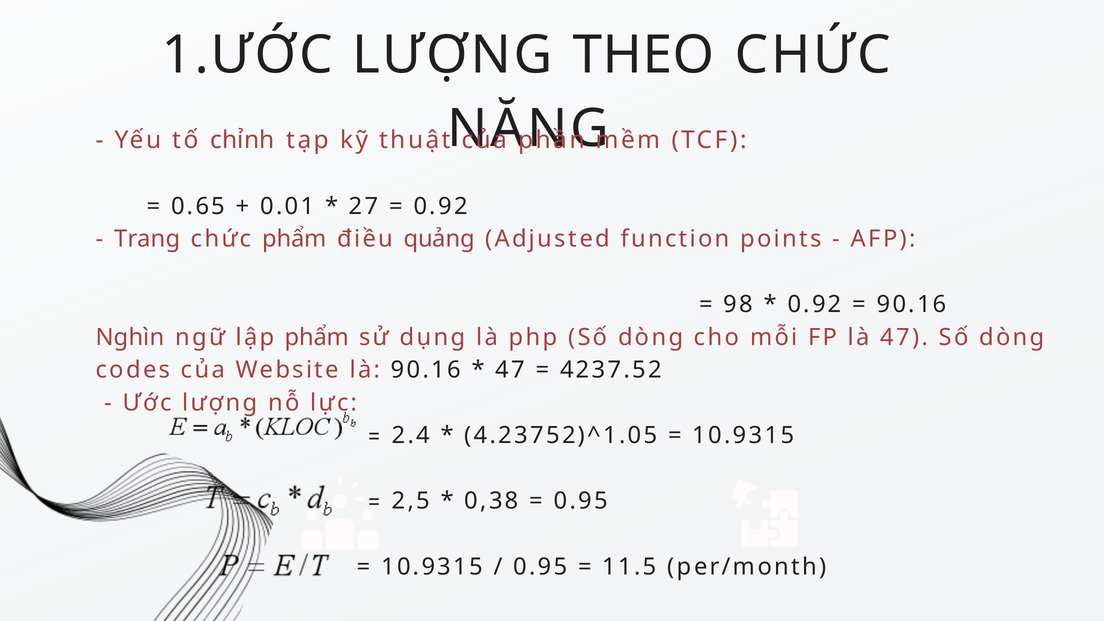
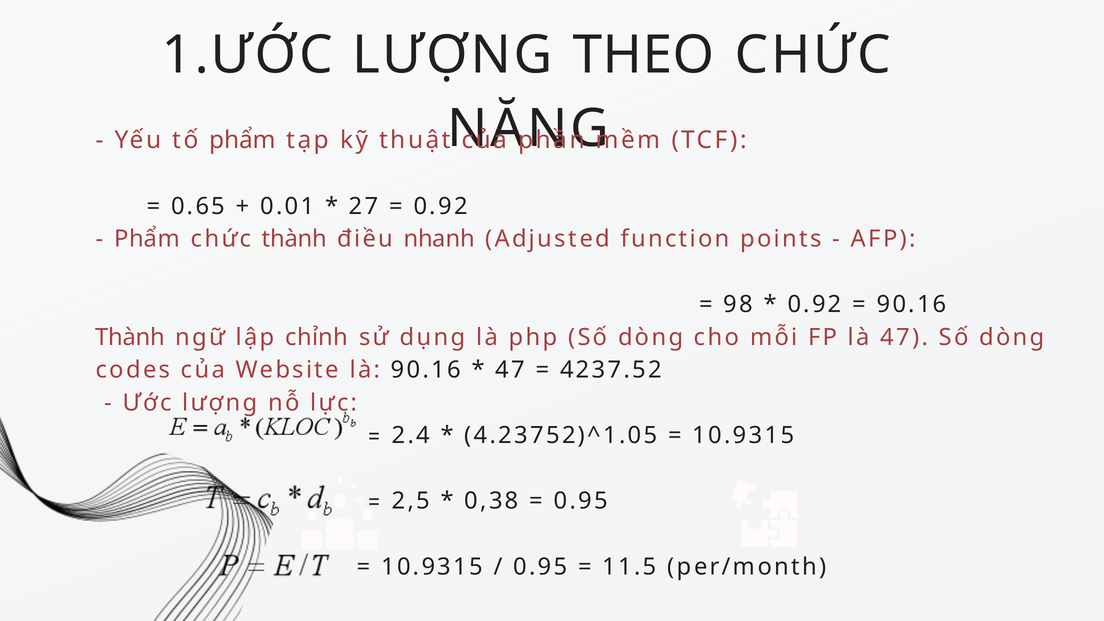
tố chỉnh: chỉnh -> phẩm (243, 140)
Trang: Trang -> Phẩm (147, 239)
chức phẩm: phẩm -> thành (294, 239)
quảng: quảng -> nhanh (439, 239)
Nghìn: Nghìn -> Thành (130, 337)
lập phẩm: phẩm -> chỉnh (317, 337)
